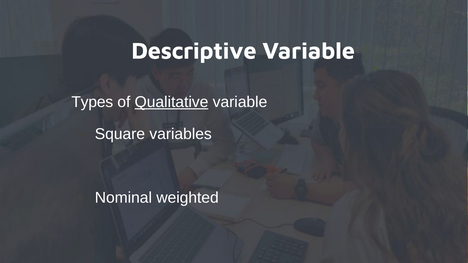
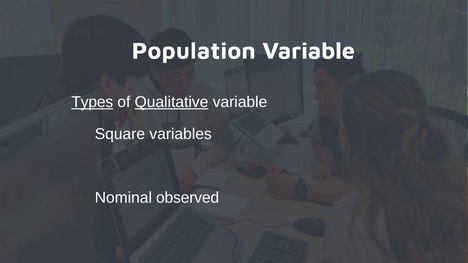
Descriptive: Descriptive -> Population (194, 51)
Types underline: none -> present (92, 102)
weighted: weighted -> observed (188, 198)
